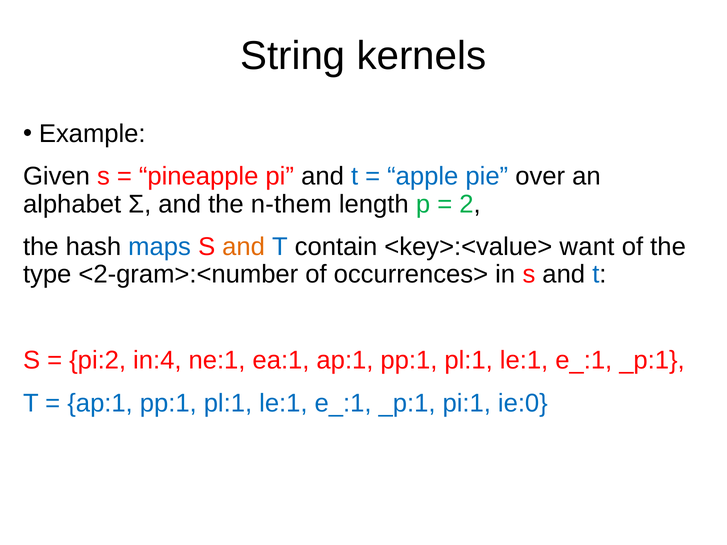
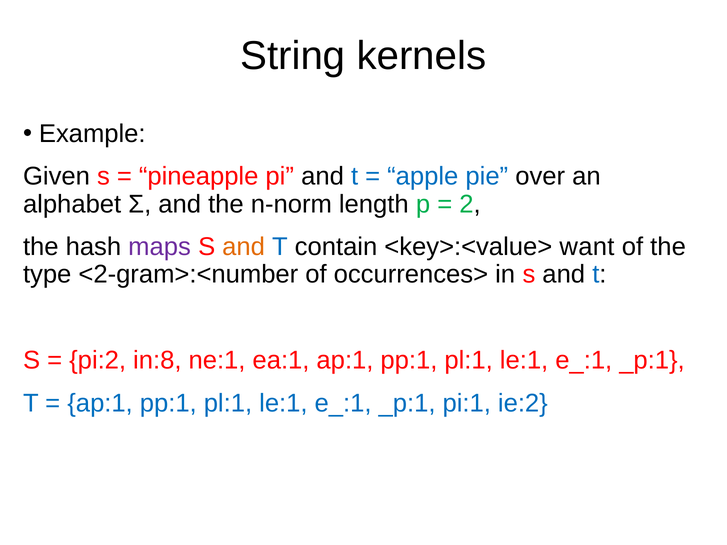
n-them: n-them -> n-norm (291, 204)
maps colour: blue -> purple (160, 247)
in:4: in:4 -> in:8 (157, 360)
ie:0: ie:0 -> ie:2 (523, 403)
